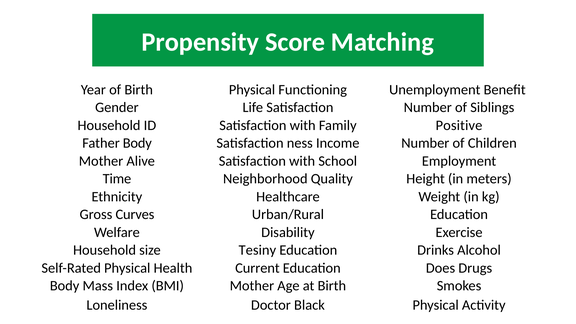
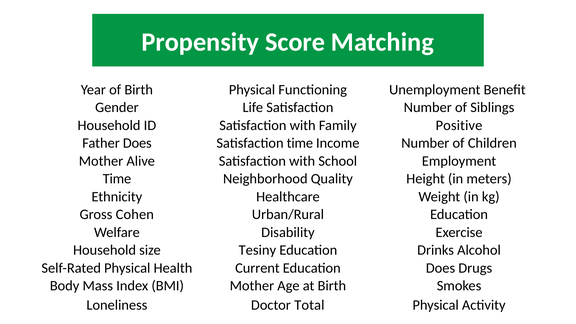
Father Body: Body -> Does (137, 143)
Satisfaction ness: ness -> time (300, 143)
Curves: Curves -> Cohen (135, 215)
Black: Black -> Total (309, 305)
